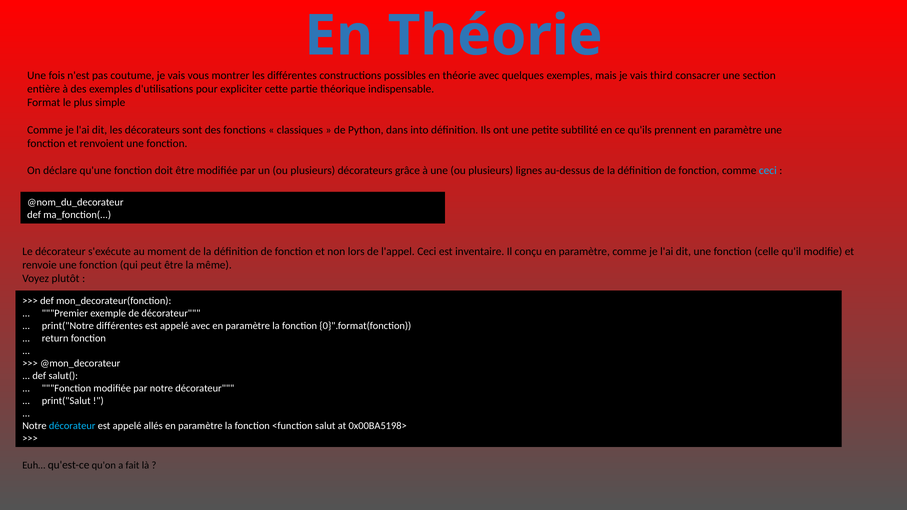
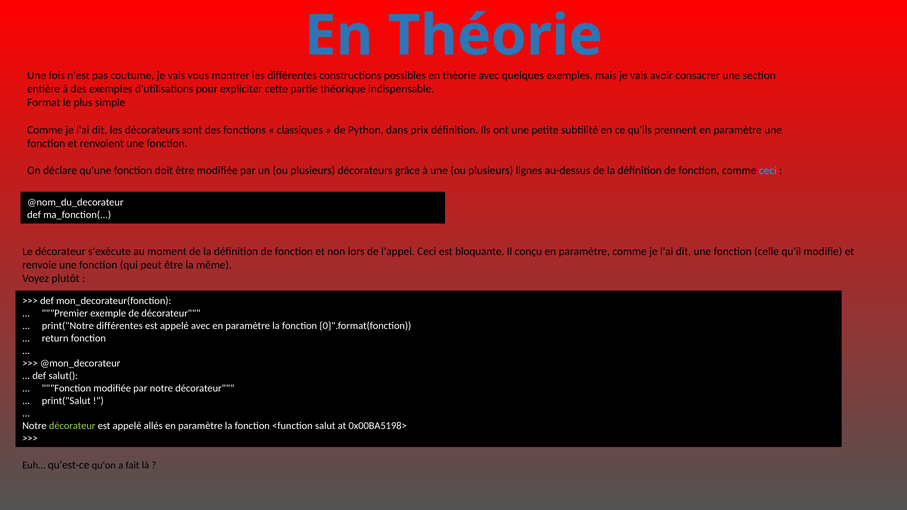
third: third -> avoir (661, 75)
into: into -> prix (419, 130)
inventaire: inventaire -> bloquante (480, 252)
décorateur colour: light blue -> light green (72, 426)
